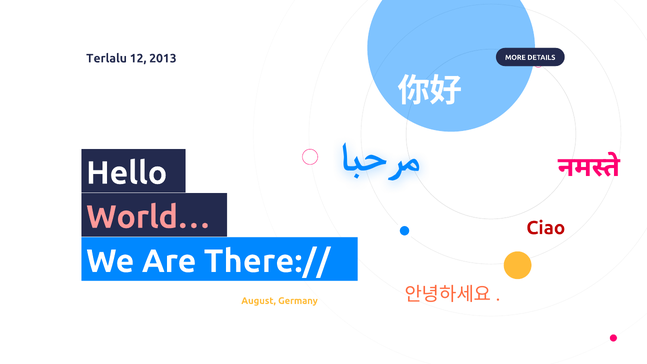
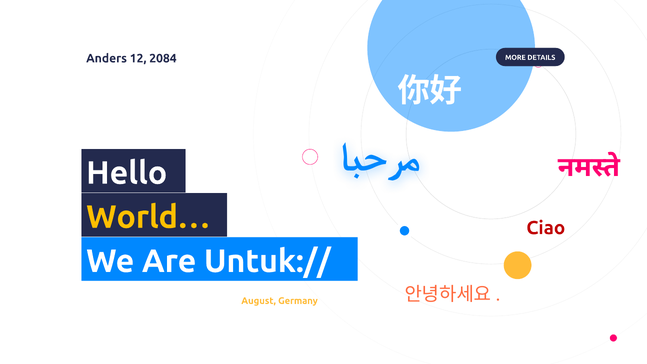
Terlalu: Terlalu -> Anders (107, 58)
2013: 2013 -> 2084 (163, 58)
World… colour: pink -> yellow (148, 217)
There://: There:// -> Untuk:// (267, 261)
